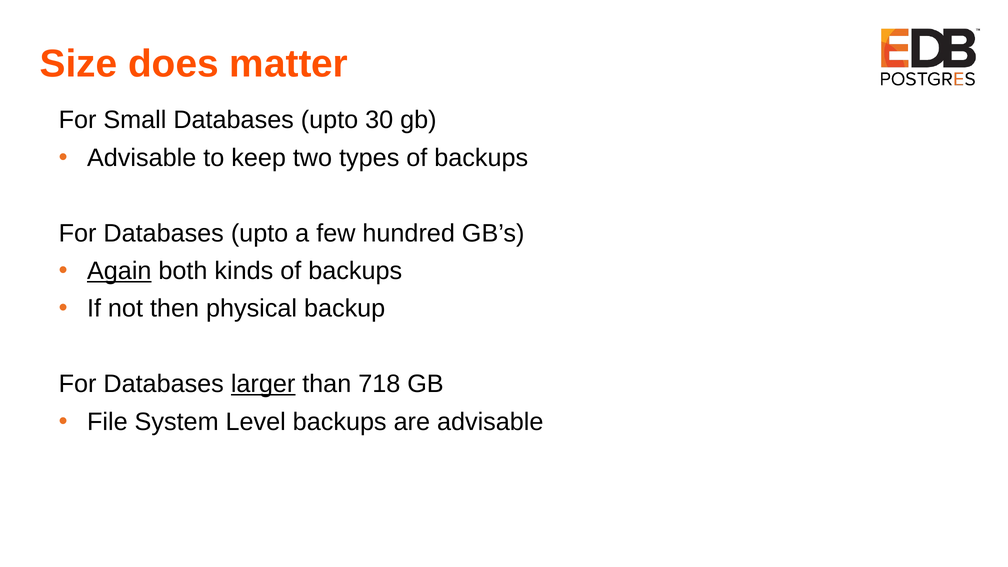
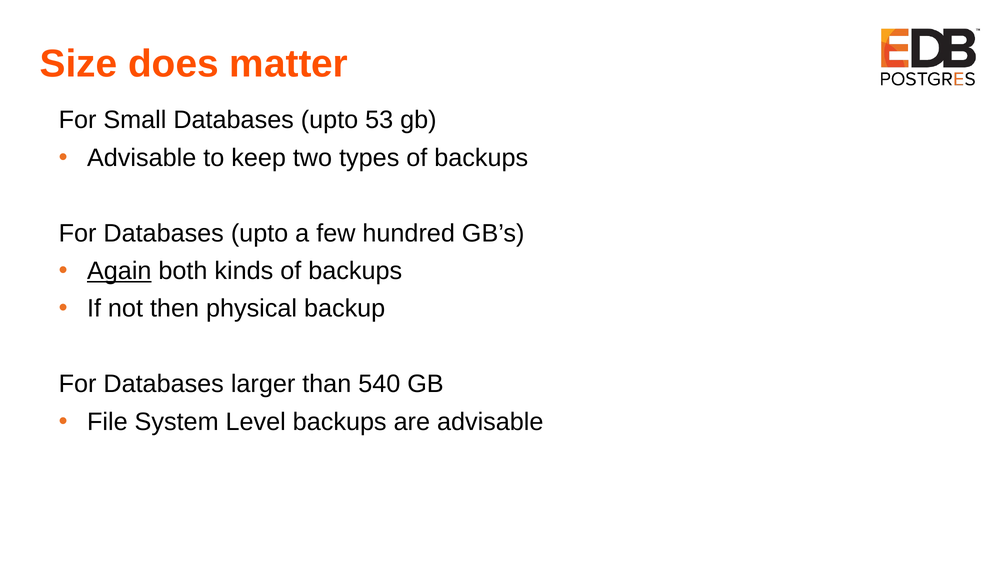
30: 30 -> 53 (379, 120)
larger underline: present -> none (263, 384)
718: 718 -> 540 (379, 384)
